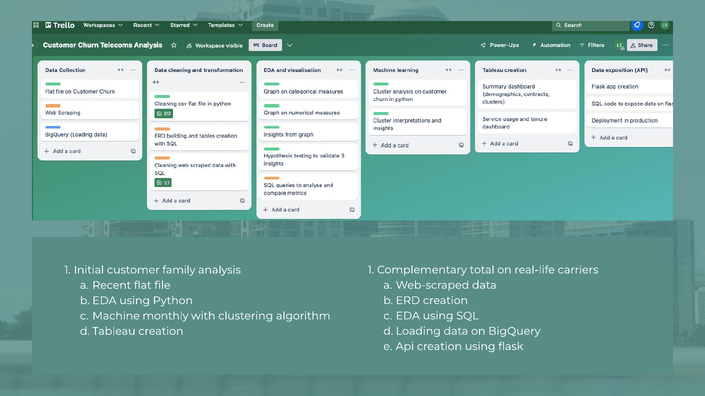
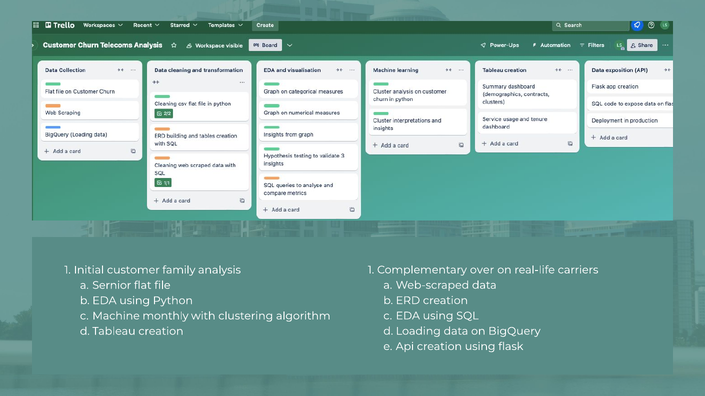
total: total -> over (482, 270)
Recent: Recent -> Sernior (112, 286)
